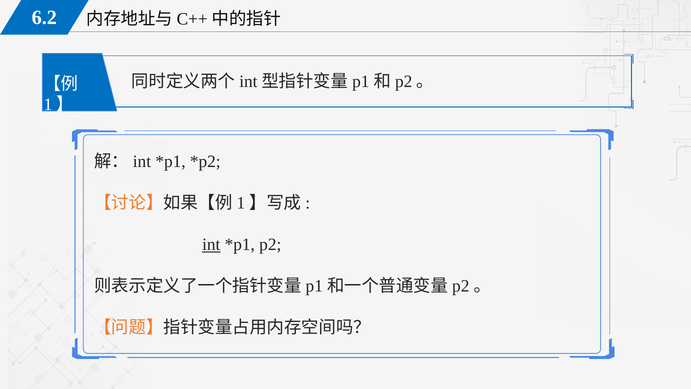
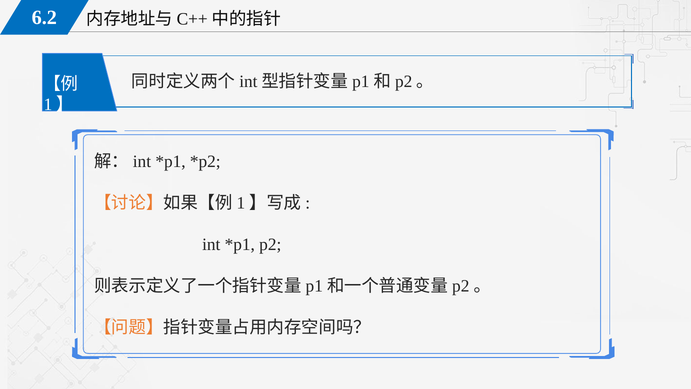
int underline: present -> none (211, 245)
